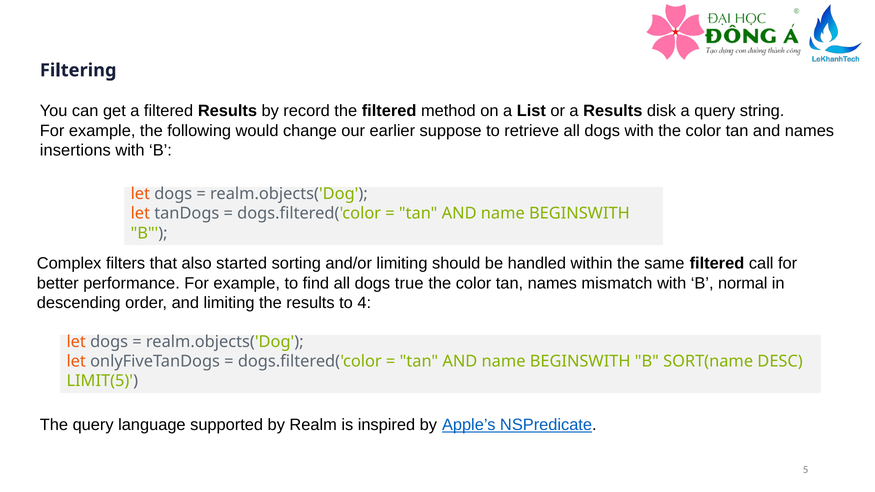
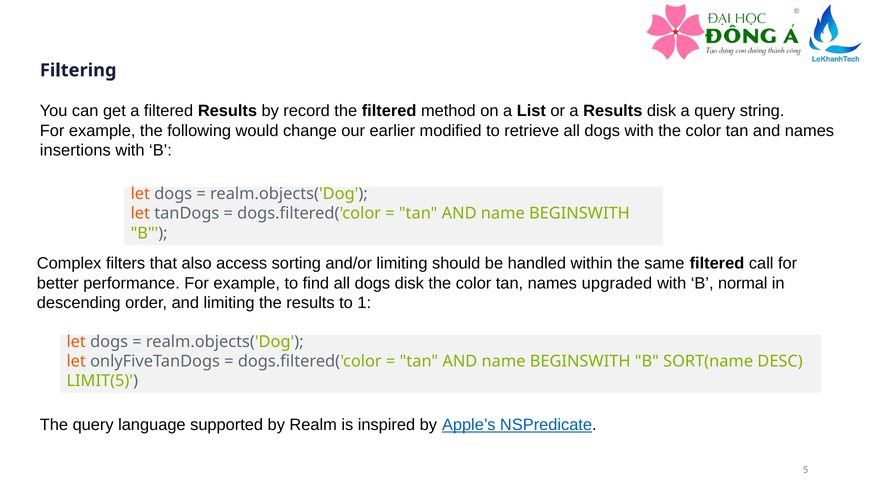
suppose: suppose -> modified (451, 131)
started: started -> access (242, 264)
dogs true: true -> disk (409, 283)
mismatch: mismatch -> upgraded (617, 283)
4: 4 -> 1 (364, 303)
